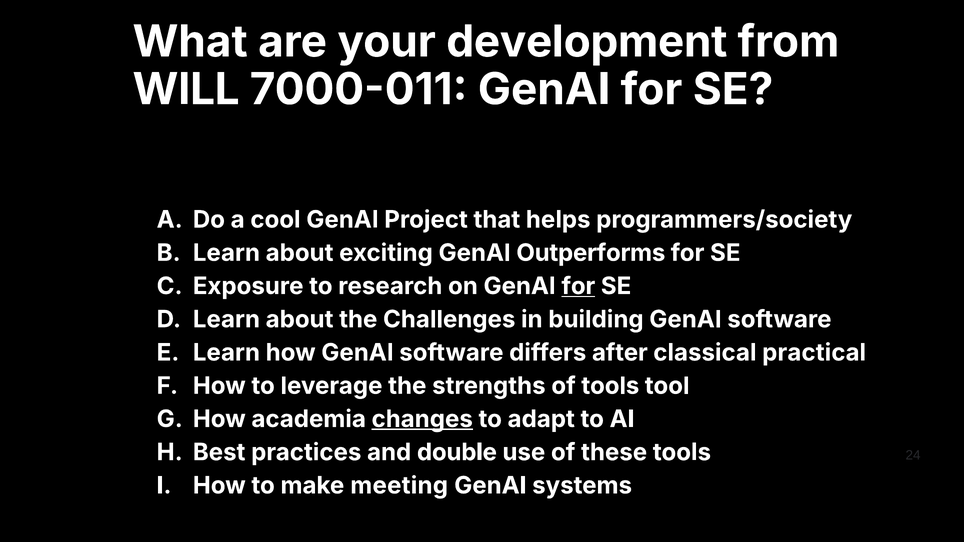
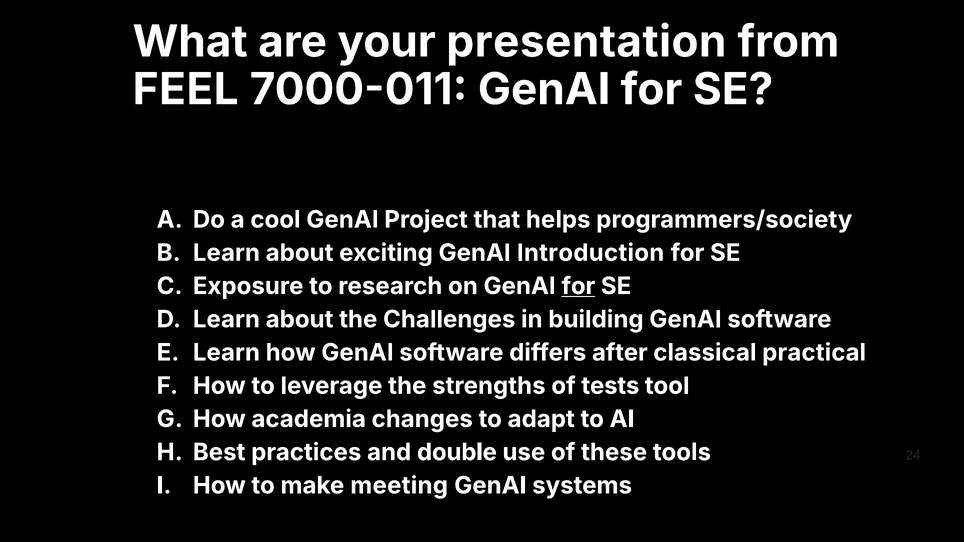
development: development -> presentation (586, 42)
WILL: WILL -> FEEL (186, 90)
Outperforms: Outperforms -> Introduction (591, 253)
of tools: tools -> tests (610, 386)
changes underline: present -> none (422, 419)
